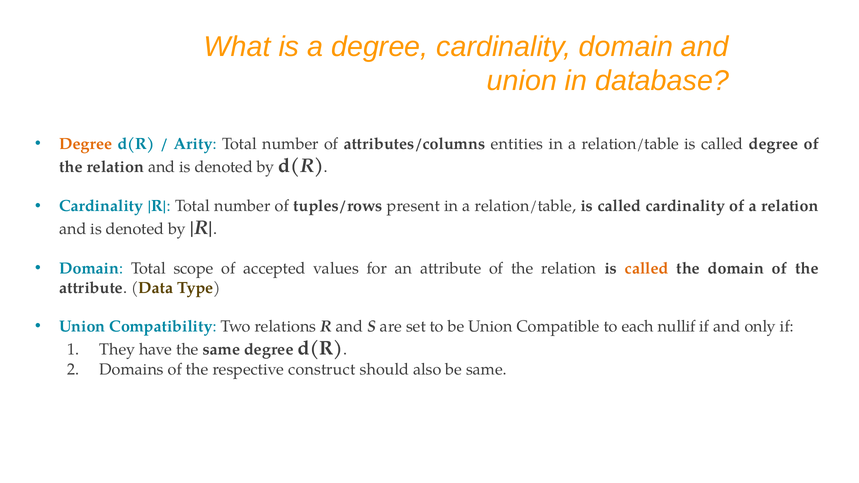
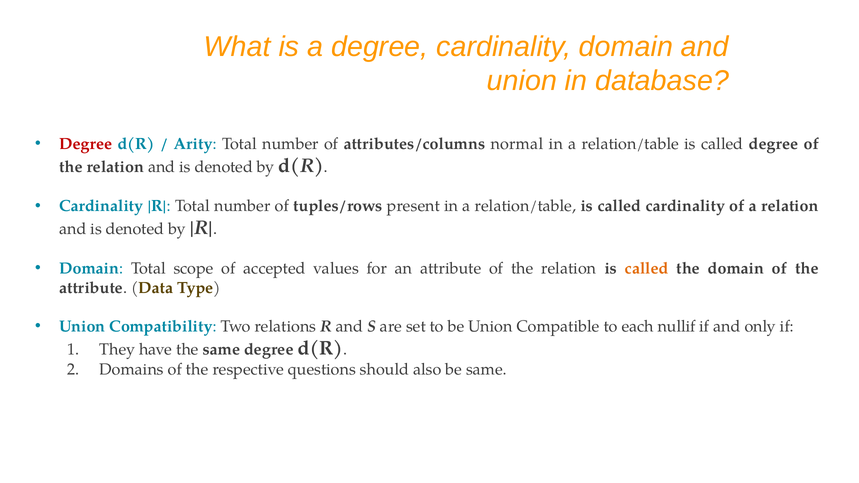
Degree colour: orange -> red (86, 144)
entities: entities -> normal (517, 144)
construct: construct -> questions (322, 369)
